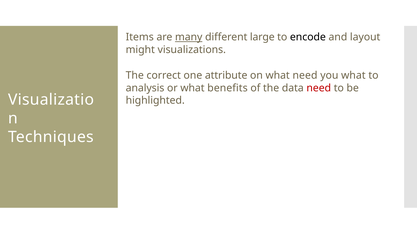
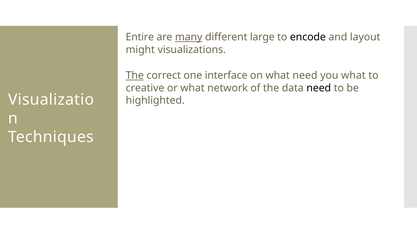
Items: Items -> Entire (140, 37)
The underline: none -> present (135, 76)
attribute: attribute -> interface (226, 76)
analysis: analysis -> creative (145, 88)
benefits: benefits -> network (228, 88)
need colour: red -> black (319, 88)
